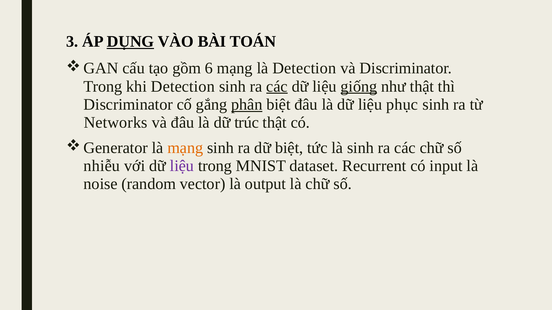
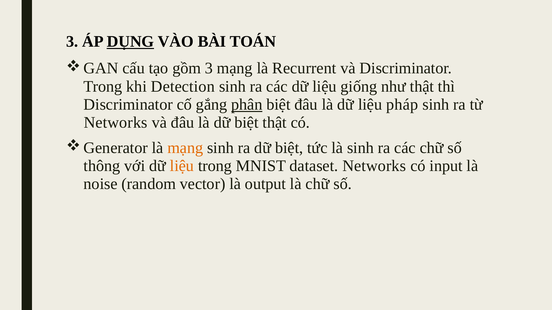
gồm 6: 6 -> 3 (209, 68)
là Detection: Detection -> Recurrent (304, 68)
các underline: present -> none (277, 87)
giống underline: present -> none (359, 87)
phục: phục -> pháp (402, 105)
là dữ trúc: trúc -> biệt (247, 123)
nhiễu: nhiễu -> thông (102, 166)
liệu colour: purple -> orange (182, 166)
dataset Recurrent: Recurrent -> Networks (374, 166)
